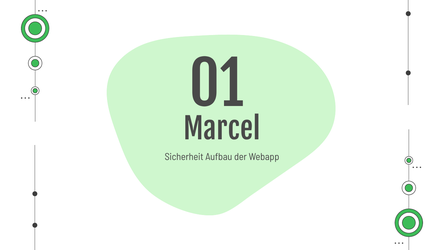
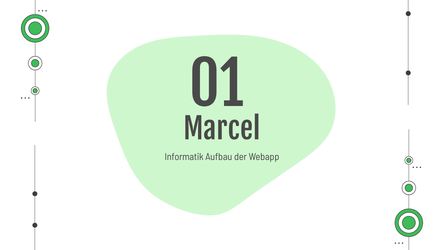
Sicherheit: Sicherheit -> Informatik (184, 157)
